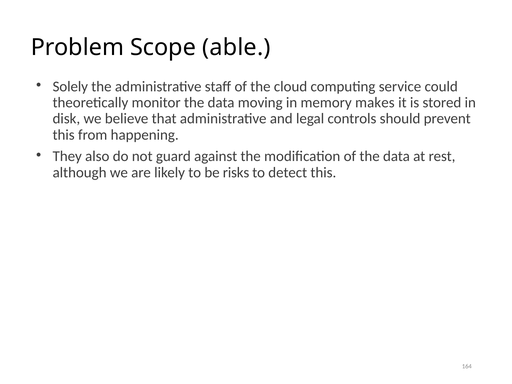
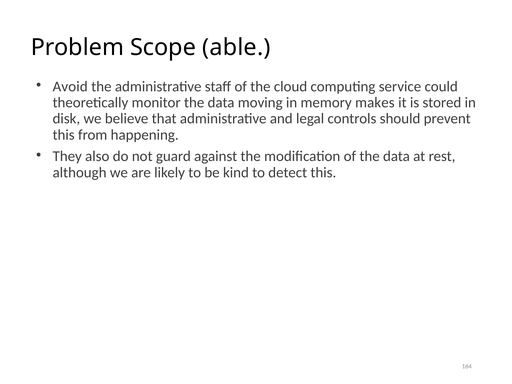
Solely: Solely -> Avoid (70, 86)
risks: risks -> kind (236, 172)
